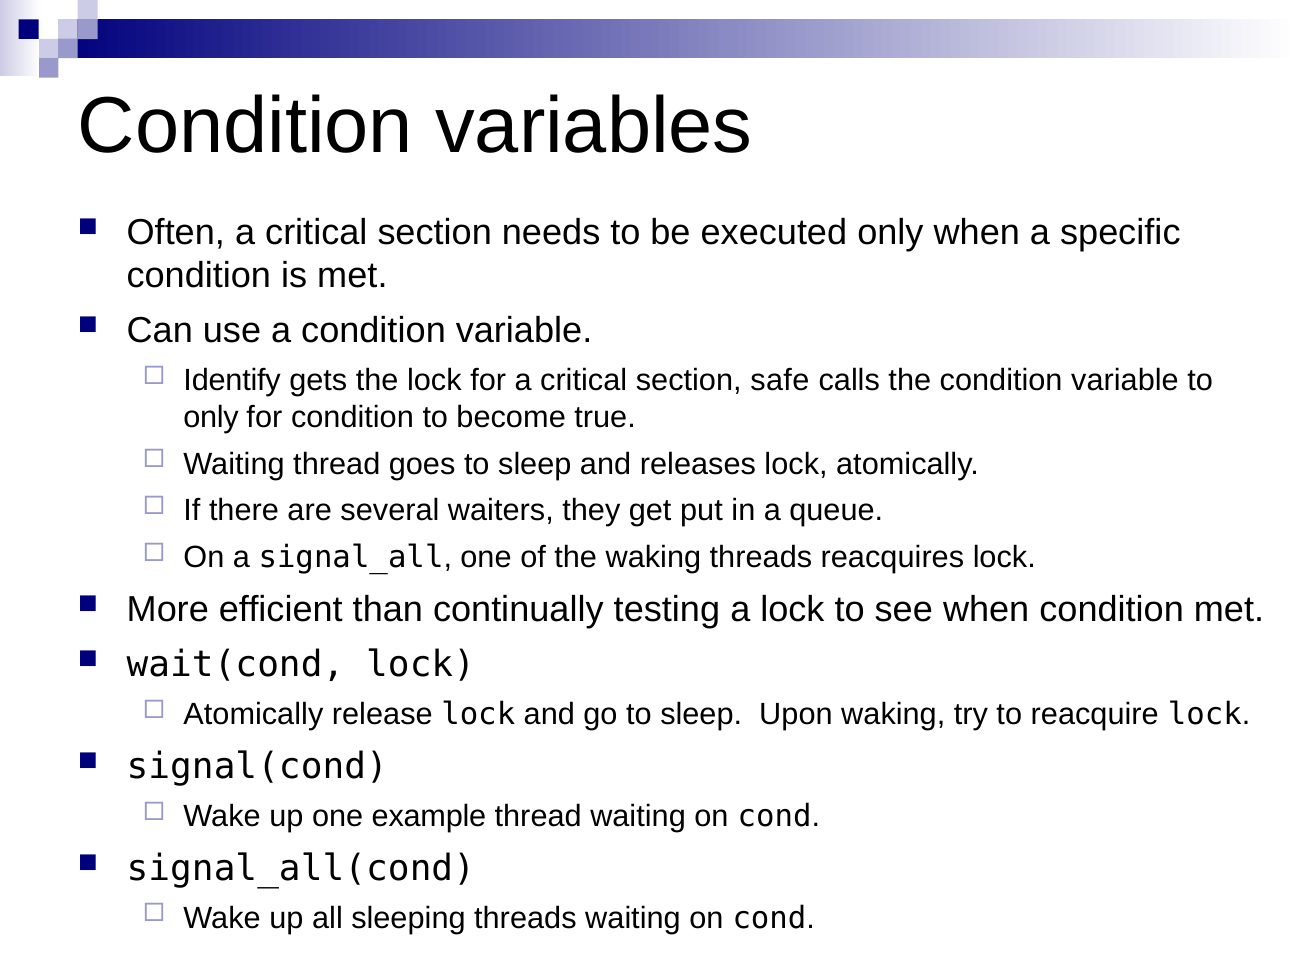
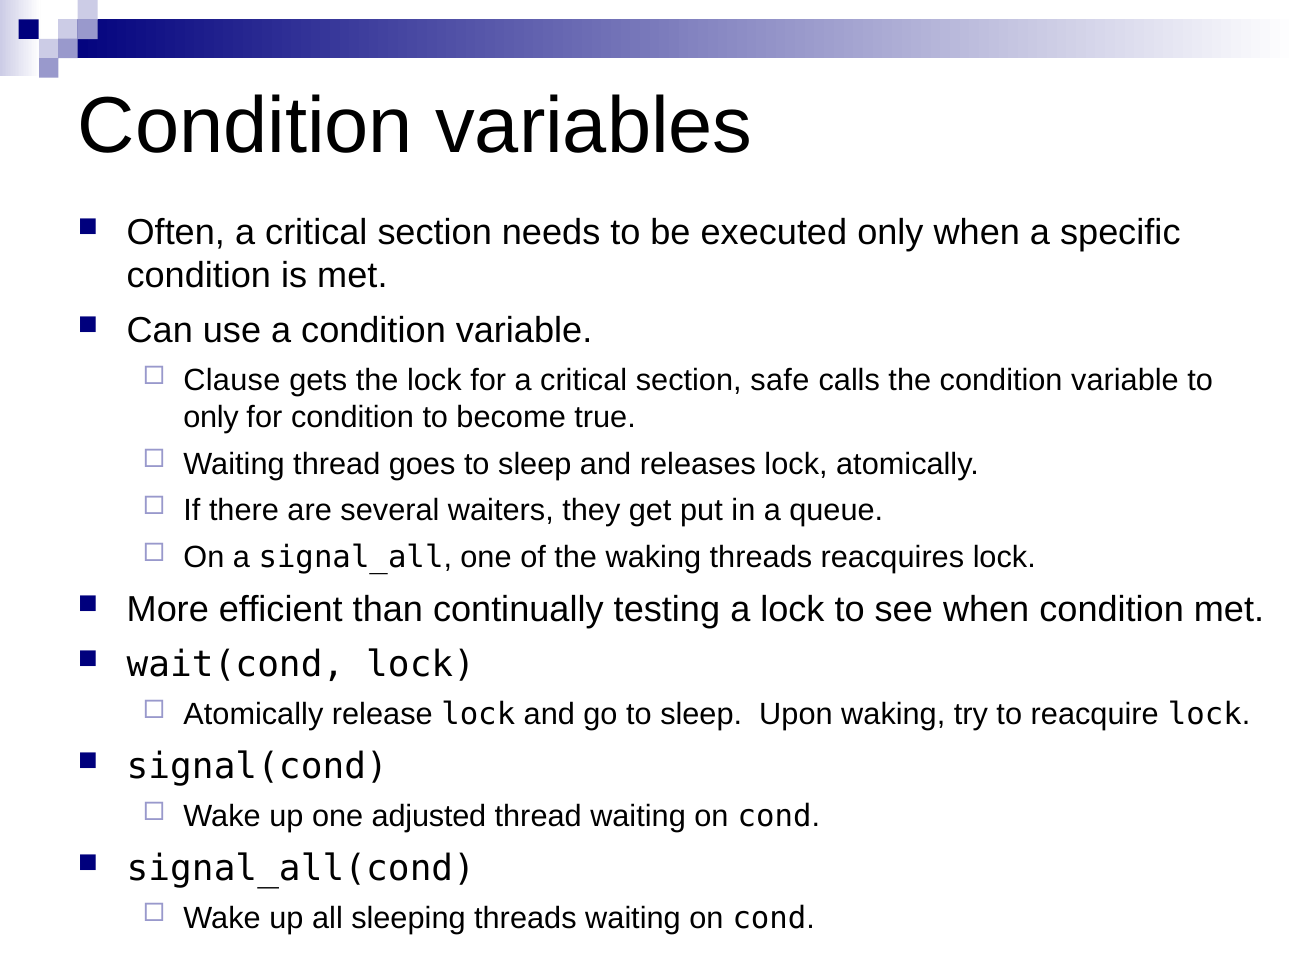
Identify: Identify -> Clause (232, 380)
example: example -> adjusted (429, 816)
